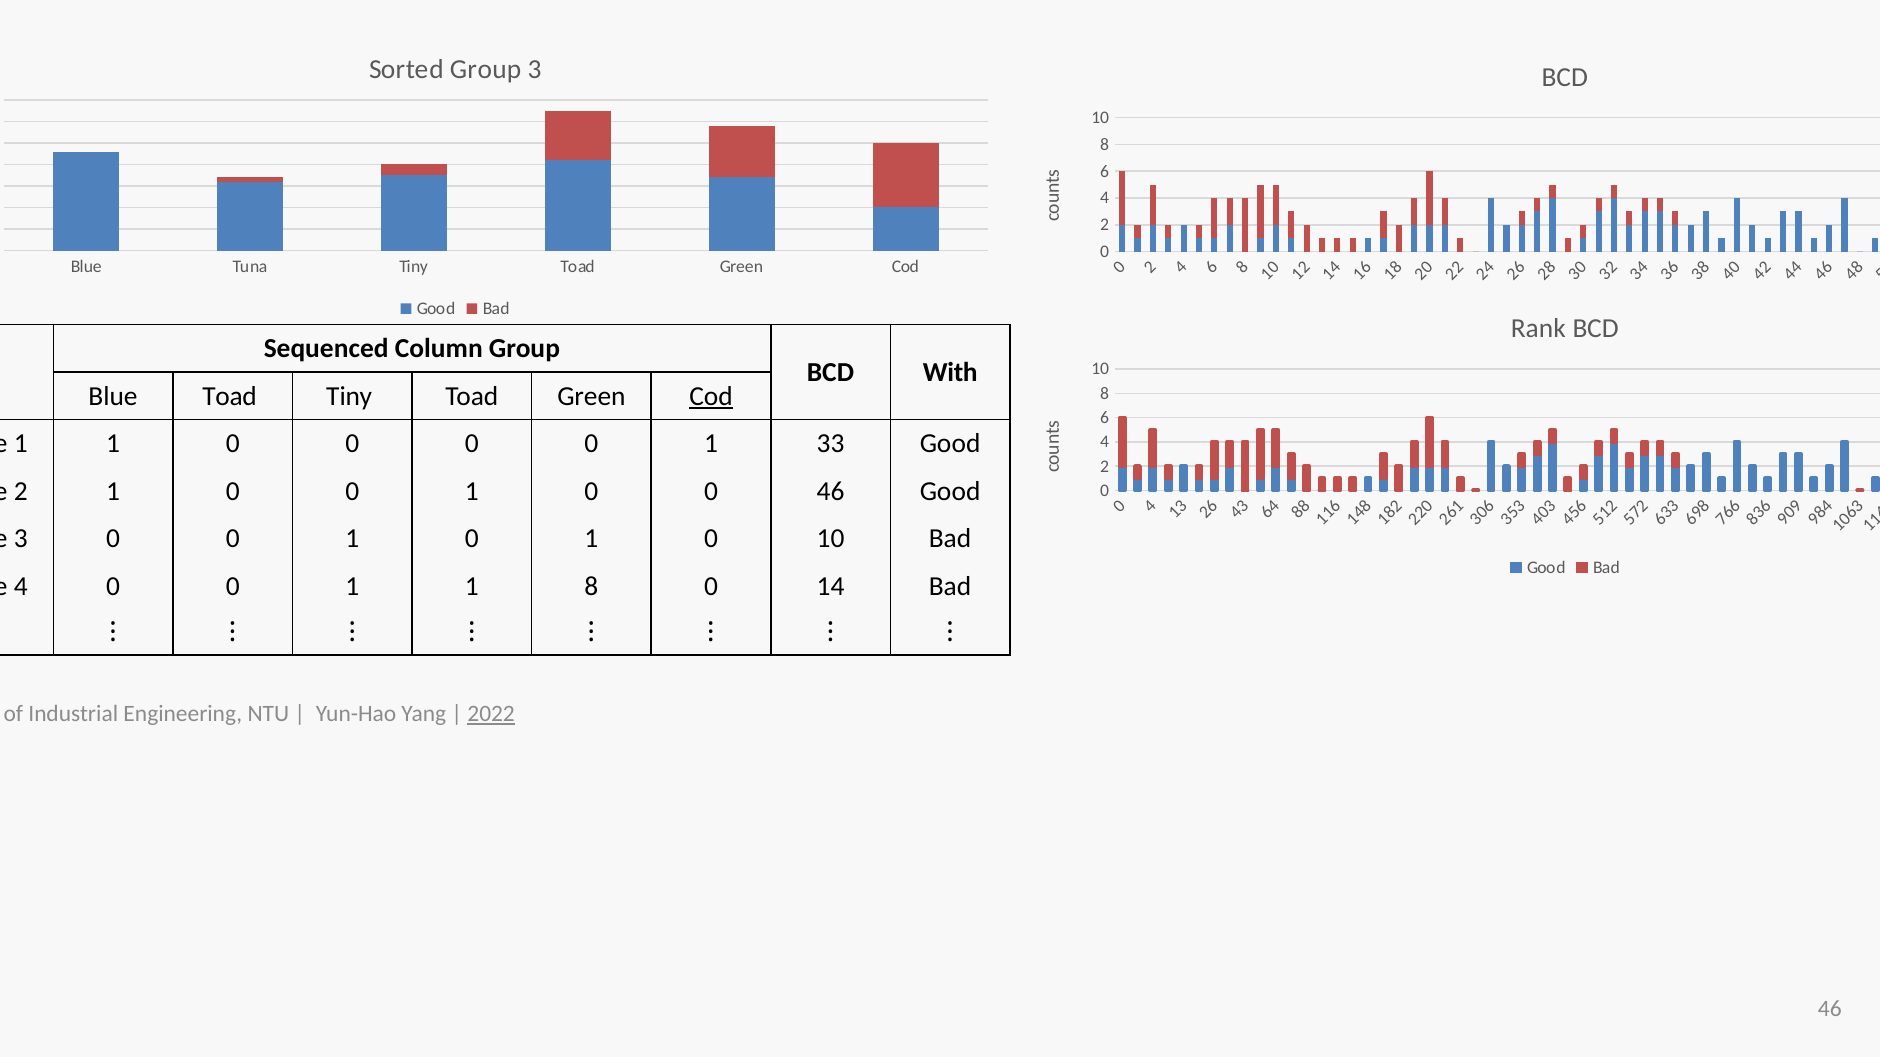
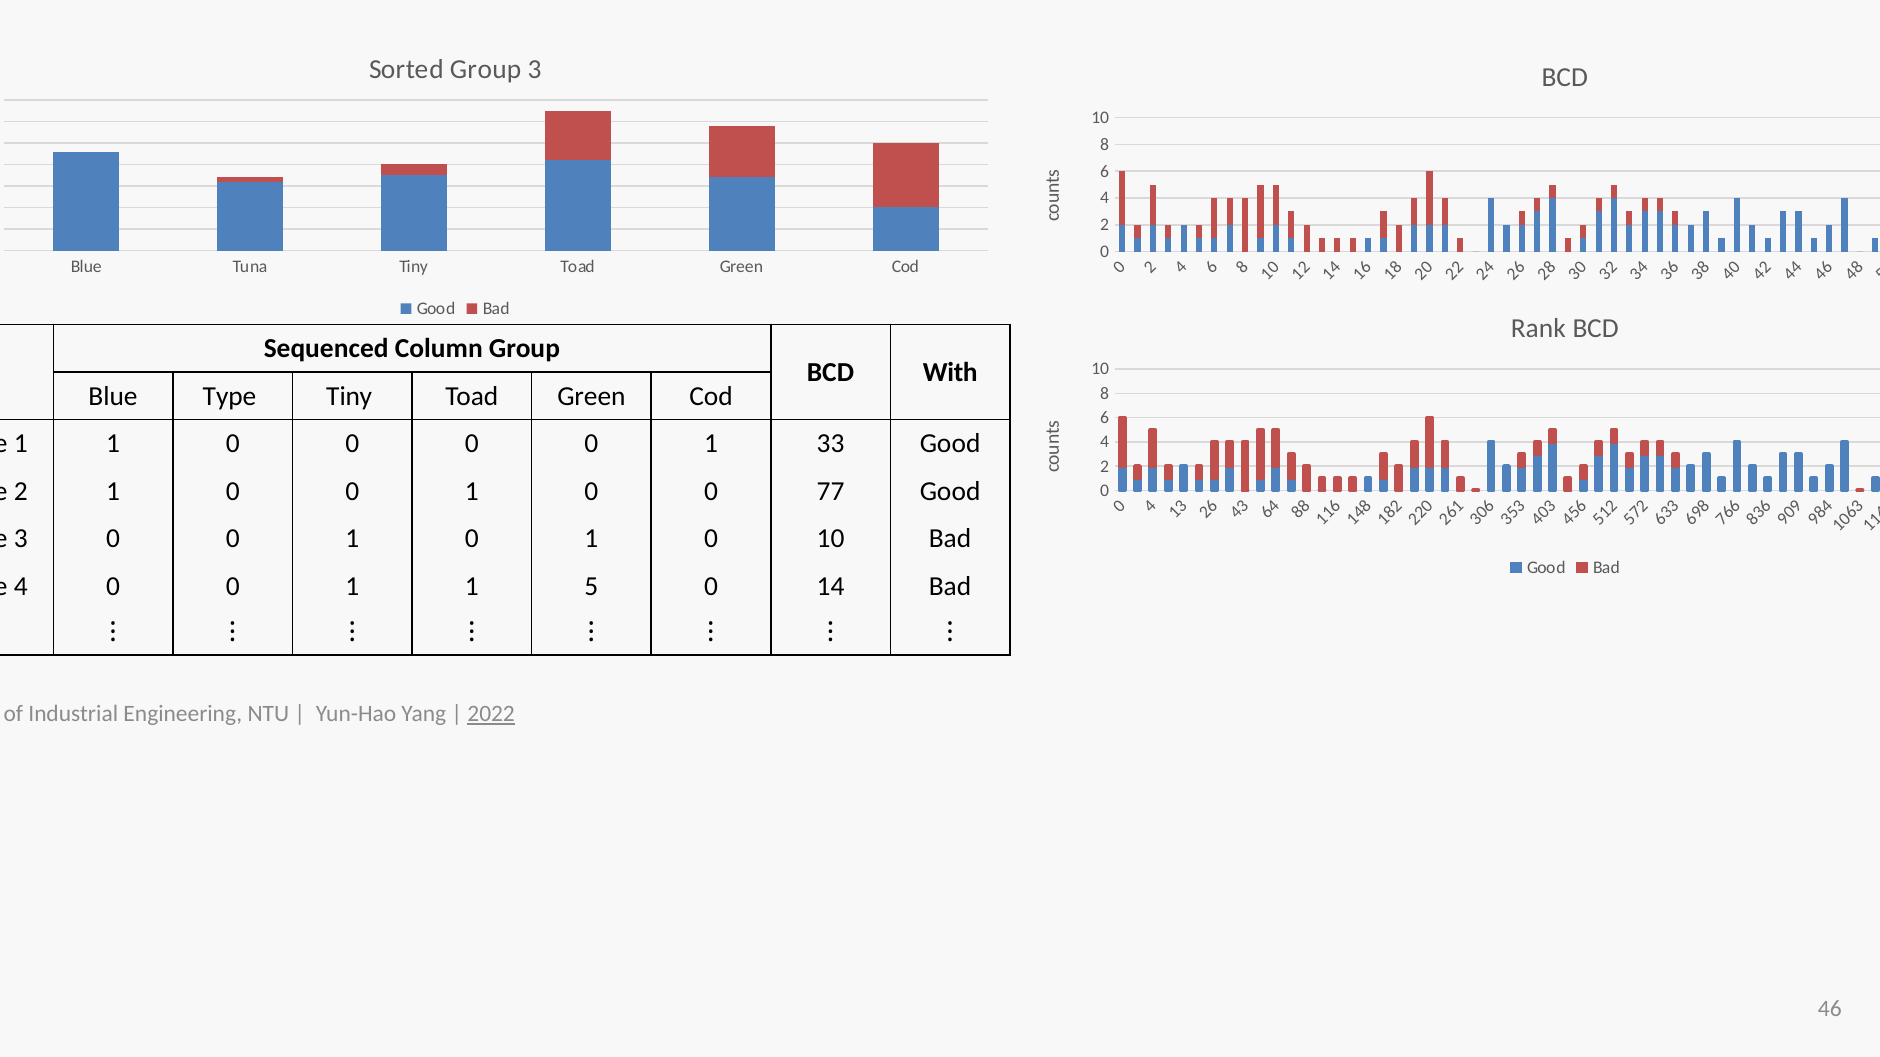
Blue Toad: Toad -> Type (230, 396)
Cod underline: present -> none (711, 396)
0 46: 46 -> 77 (831, 491)
1 1 8: 8 -> 5 (591, 586)
